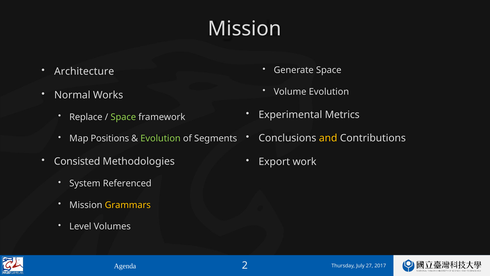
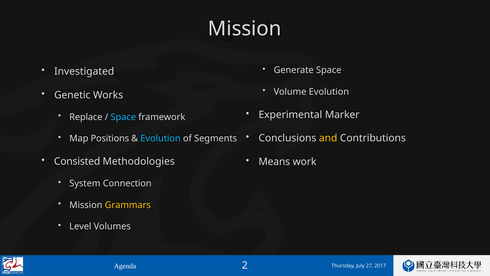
Architecture: Architecture -> Investigated (84, 71)
Normal: Normal -> Genetic (72, 95)
Metrics: Metrics -> Marker (342, 115)
Space colour: light green -> light blue (123, 117)
Evolution colour: light green -> light blue (161, 138)
Export: Export -> Means (274, 162)
Referenced: Referenced -> Connection (127, 183)
